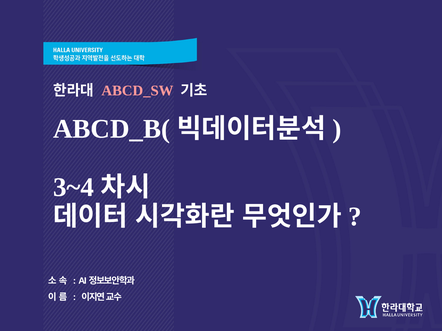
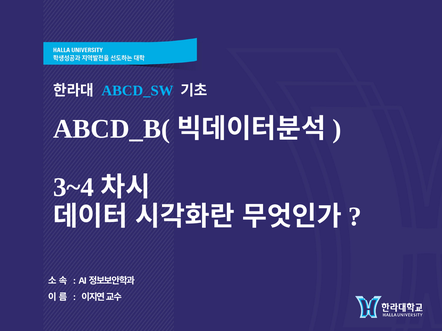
ABCD_SW colour: pink -> light blue (137, 91)
